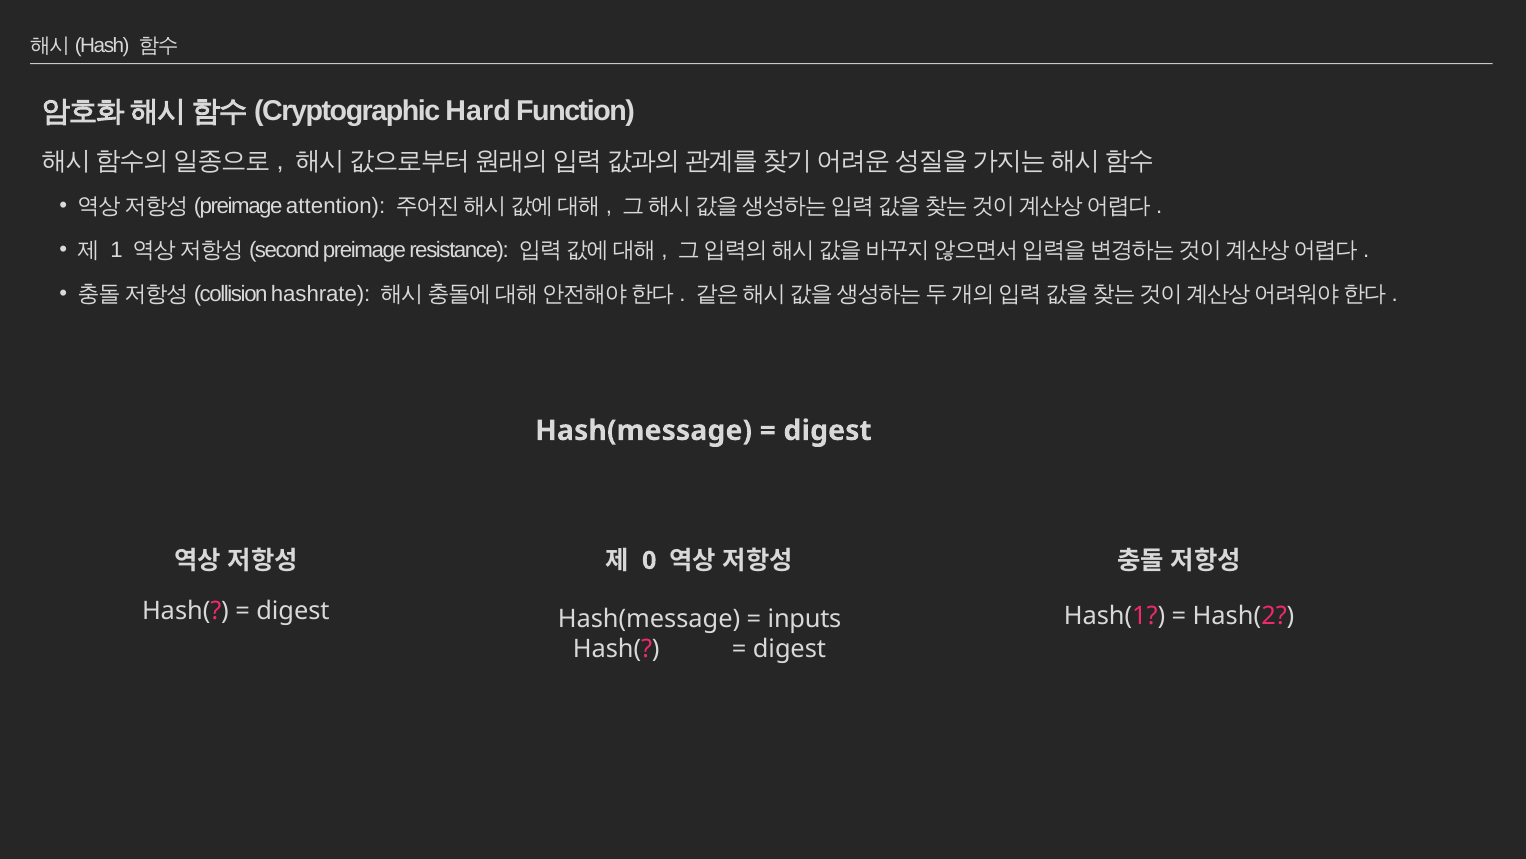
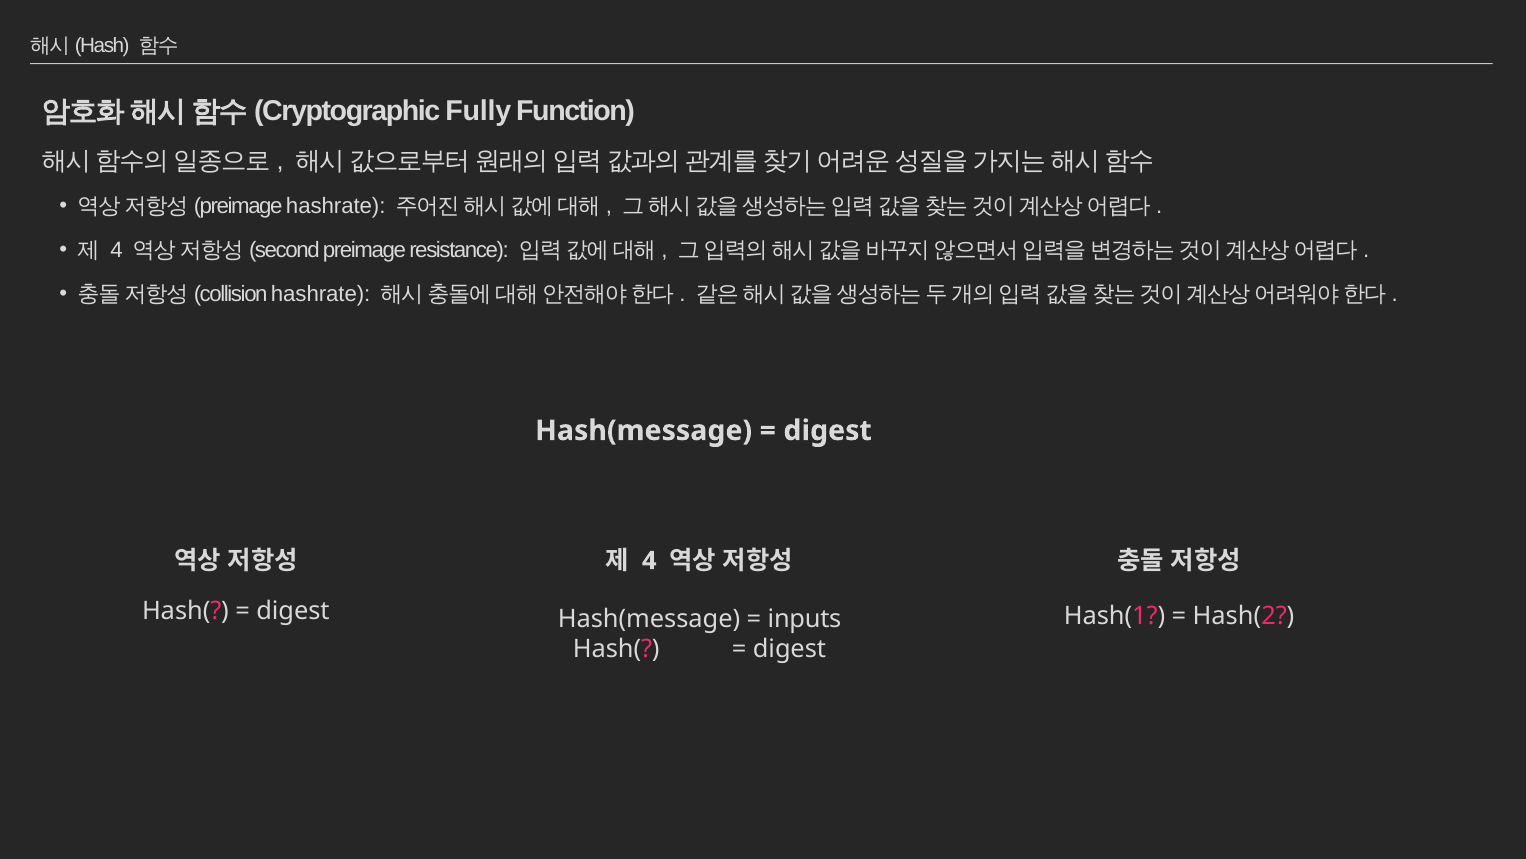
Hard: Hard -> Fully (478, 111)
attention: attention -> hashrate (336, 206)
1: 1 -> 4 (116, 250)
0: 0 -> 4 (649, 560)
